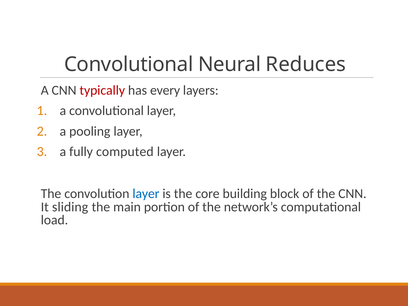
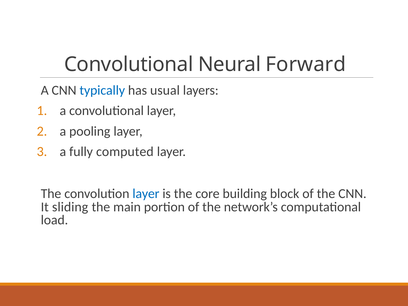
Reduces: Reduces -> Forward (306, 65)
typically colour: red -> blue (102, 91)
every: every -> usual (165, 91)
